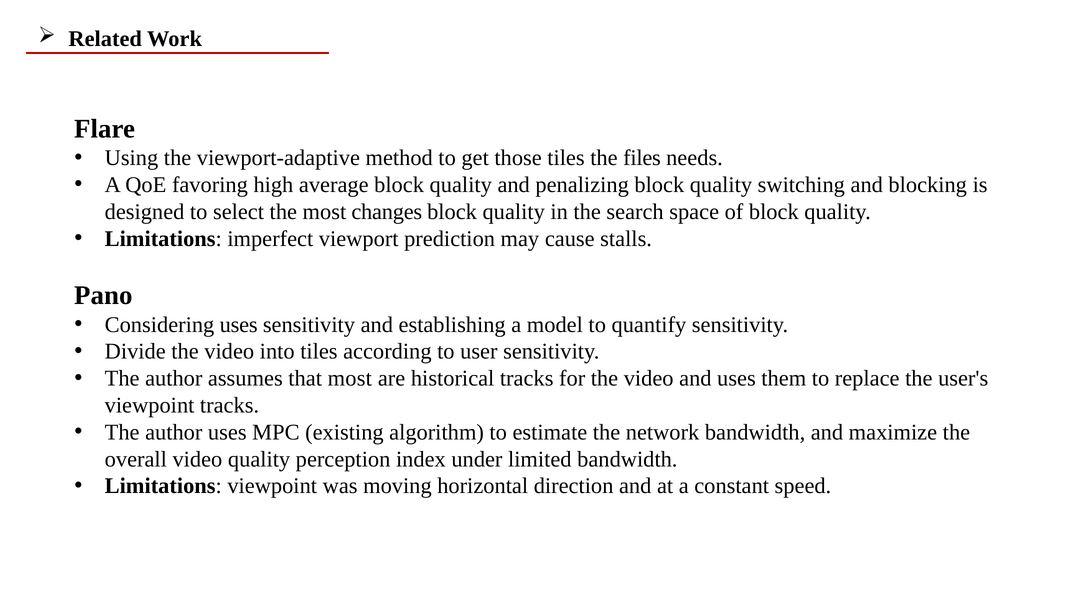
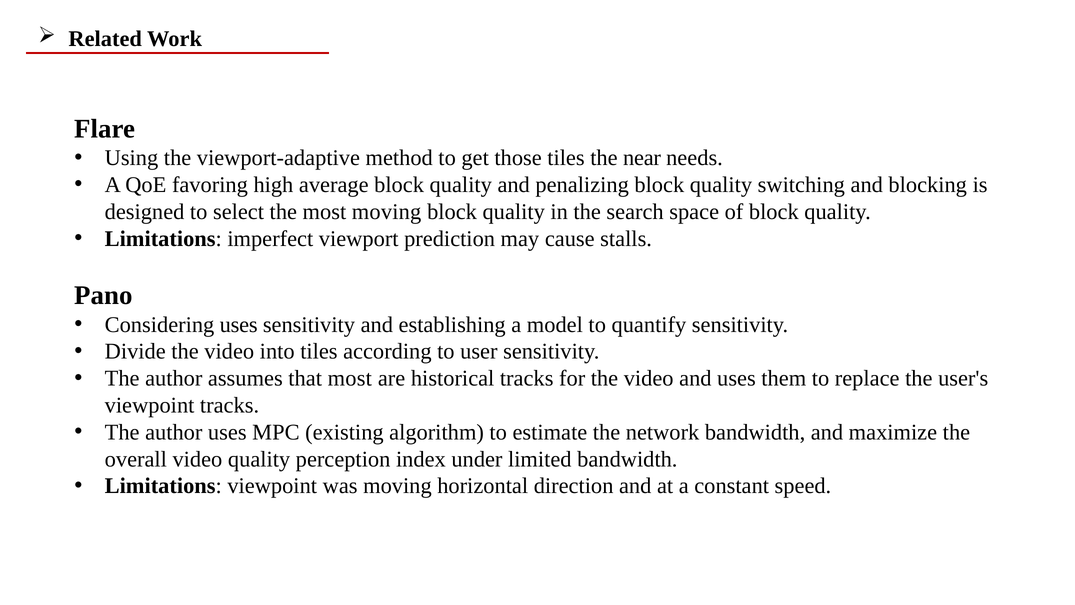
files: files -> near (642, 158)
most changes: changes -> moving (387, 212)
